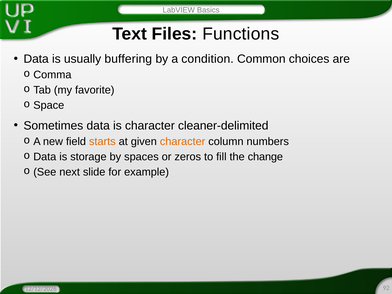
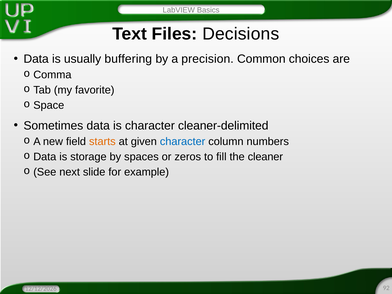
Functions: Functions -> Decisions (241, 34)
condition: condition -> precision (208, 59)
character colour: orange -> blue (183, 141)
change: change -> cleaner (265, 157)
